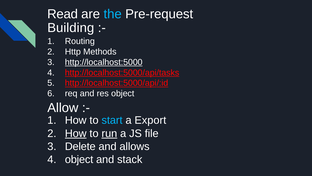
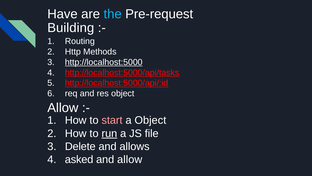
Read: Read -> Have (62, 14)
start colour: light blue -> pink (112, 120)
a Export: Export -> Object (150, 120)
How underline: present -> none (76, 133)
object: object -> asked (79, 159)
and stack: stack -> allow (130, 159)
